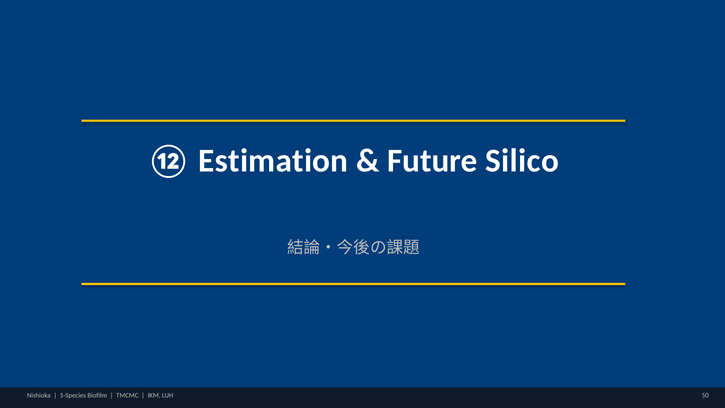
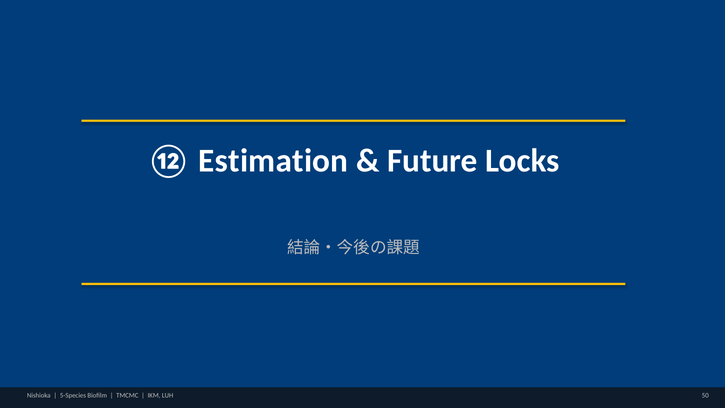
Silico: Silico -> Locks (522, 161)
